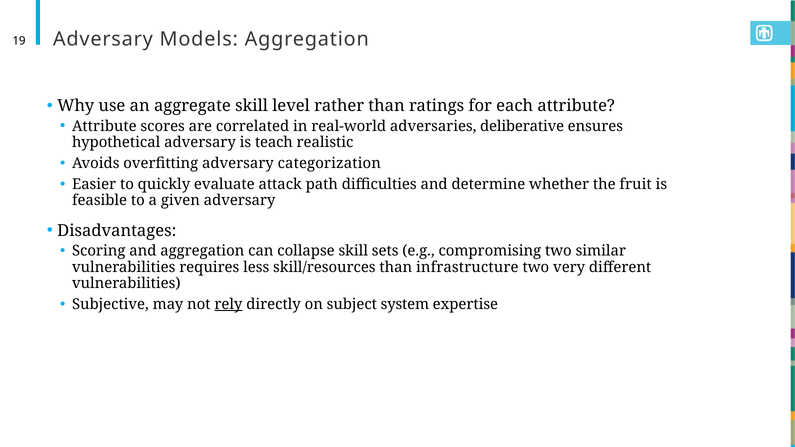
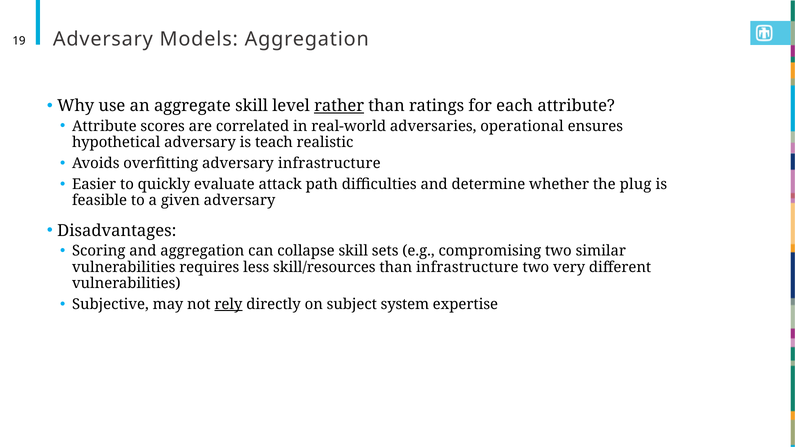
rather underline: none -> present (339, 106)
deliberative: deliberative -> operational (522, 126)
adversary categorization: categorization -> infrastructure (329, 163)
fruit: fruit -> plug (636, 184)
